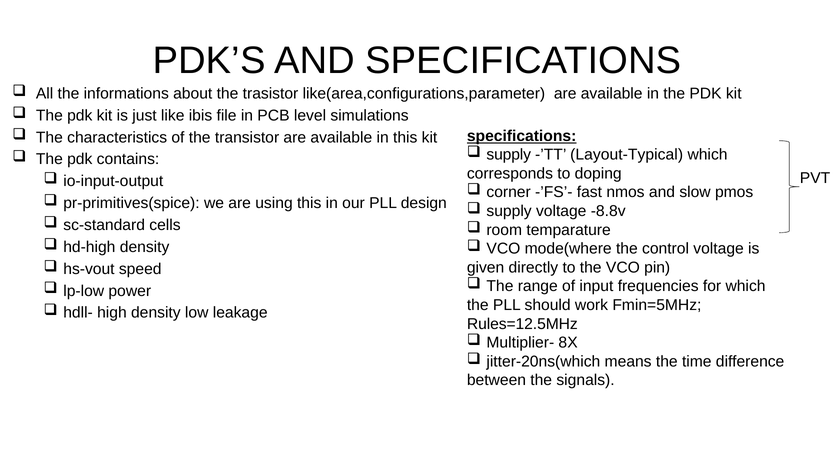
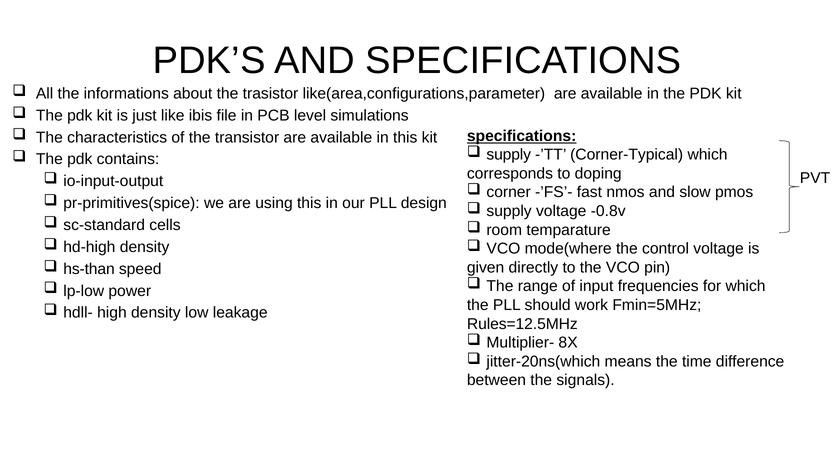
Layout-Typical: Layout-Typical -> Corner-Typical (627, 155)
-8.8v: -8.8v -> -0.8v (608, 211)
hs-vout: hs-vout -> hs-than (89, 269)
